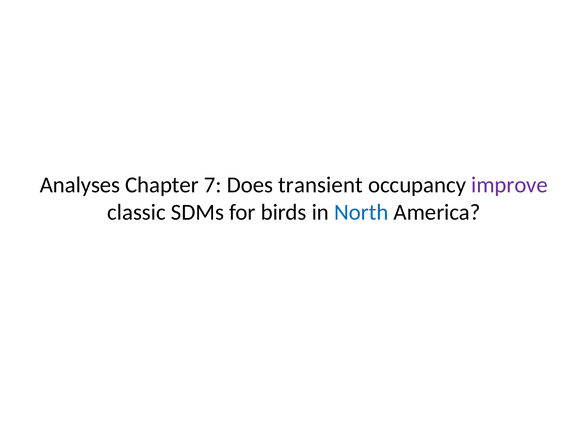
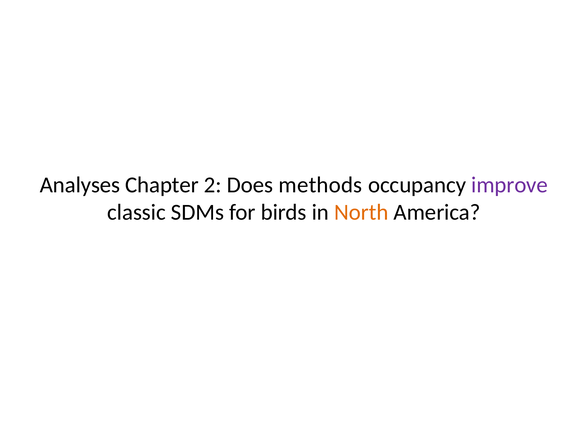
7: 7 -> 2 (213, 185)
transient: transient -> methods (320, 185)
North colour: blue -> orange (361, 212)
